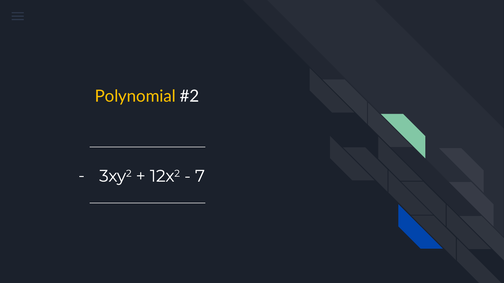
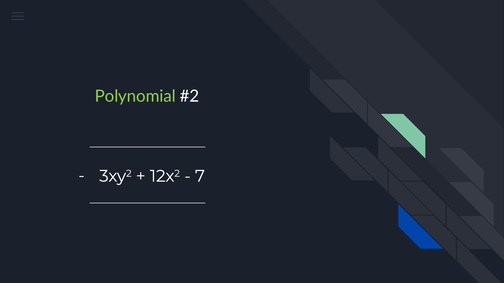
Polynomial colour: yellow -> light green (135, 96)
